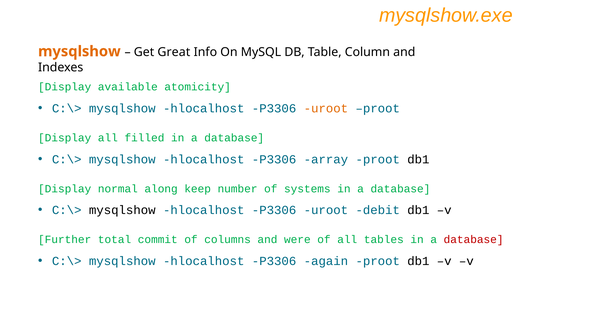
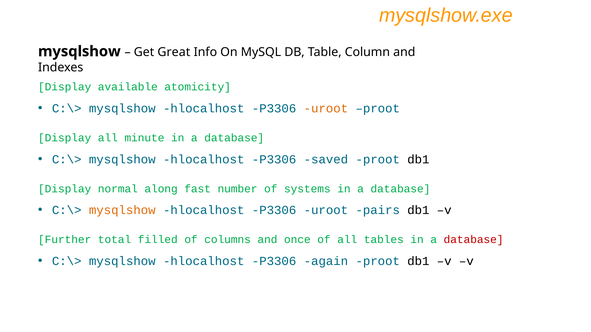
mysqlshow colour: orange -> black (79, 51)
filled: filled -> minute (144, 138)
array: array -> saved (326, 160)
keep: keep -> fast (198, 189)
mysqlshow colour: black -> orange (122, 210)
debit: debit -> pairs (378, 210)
commit: commit -> filled (158, 240)
were: were -> once (297, 240)
